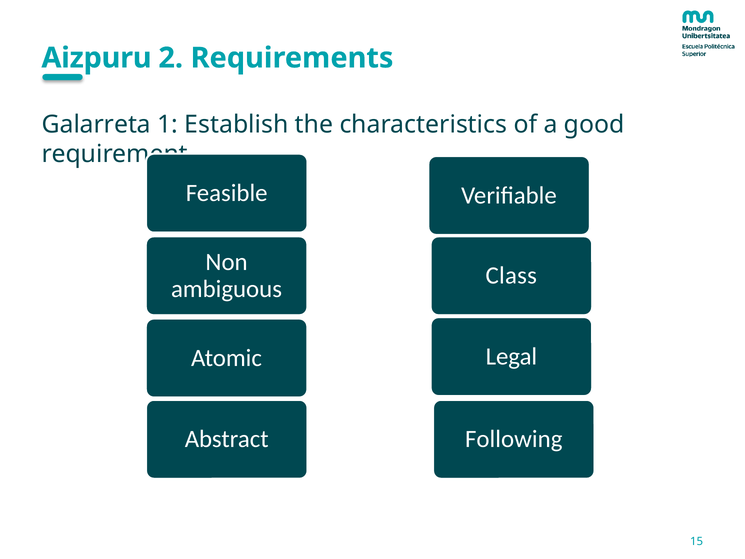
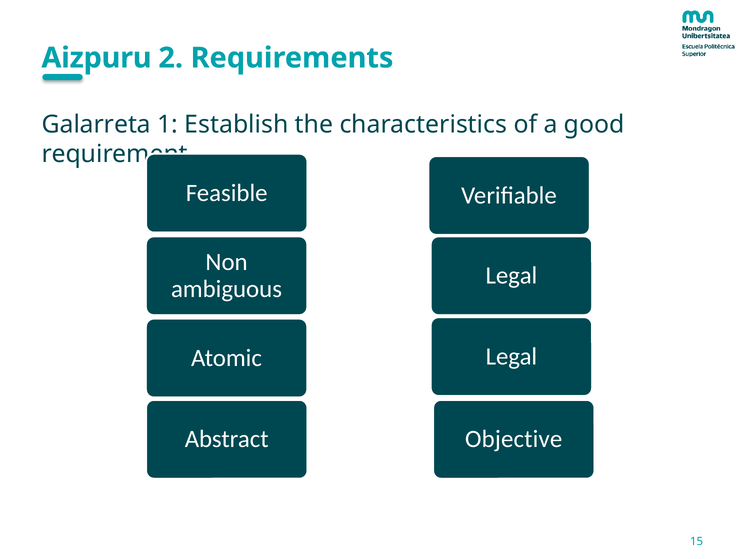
Class: Class -> Legal (511, 276)
Following: Following -> Objective (514, 439)
